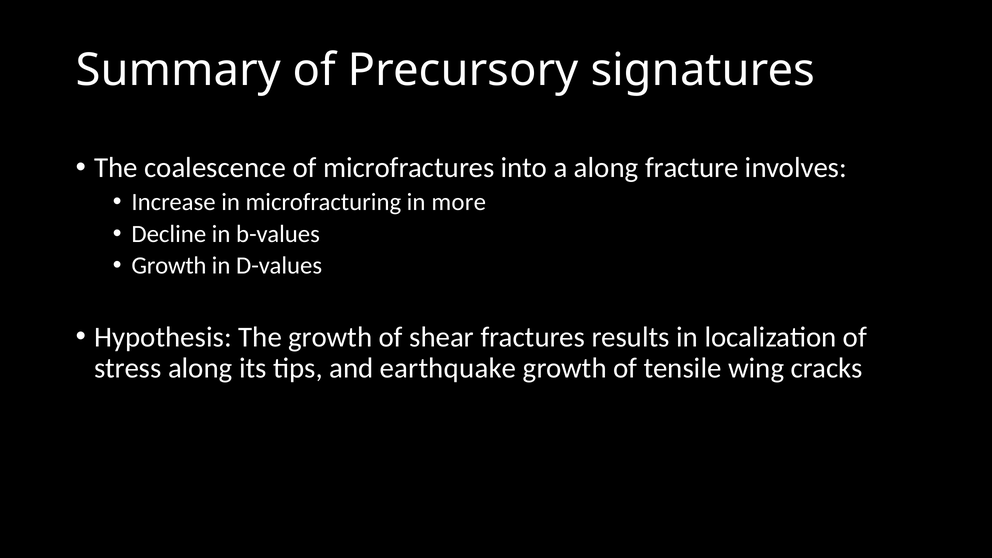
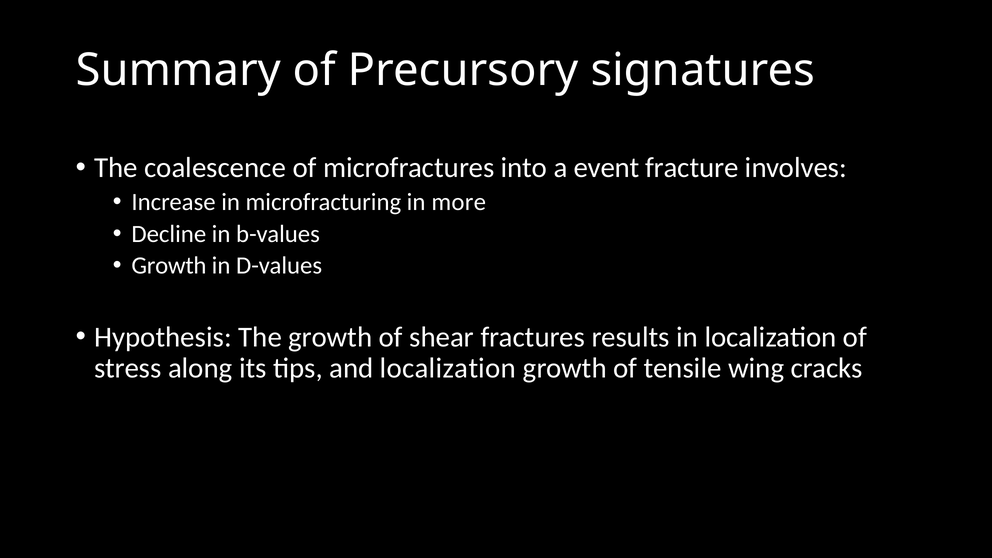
a along: along -> event (606, 168)
and earthquake: earthquake -> localization (448, 368)
